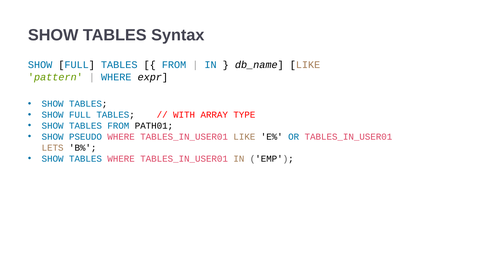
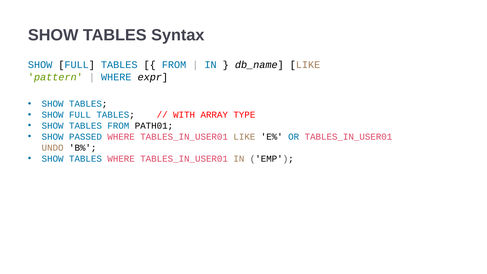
PSEUDO: PSEUDO -> PASSED (85, 137)
LETS: LETS -> UNDO (53, 148)
